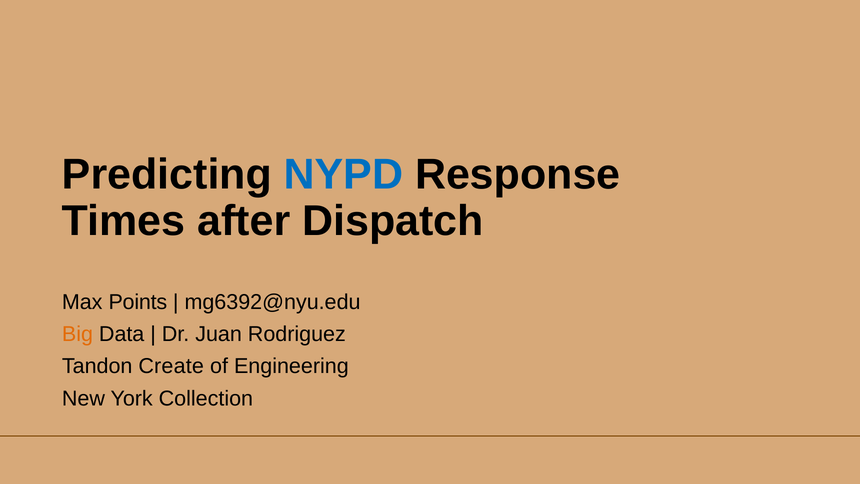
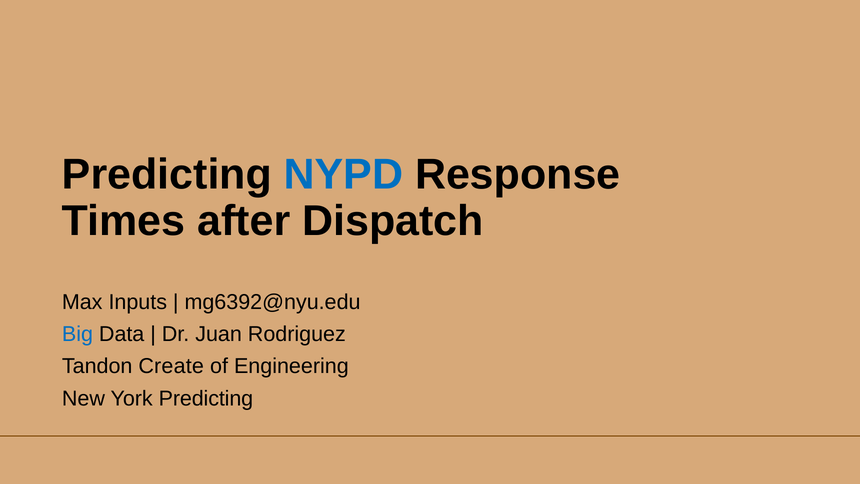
Points: Points -> Inputs (138, 302)
Big colour: orange -> blue (77, 334)
York Collection: Collection -> Predicting (206, 398)
